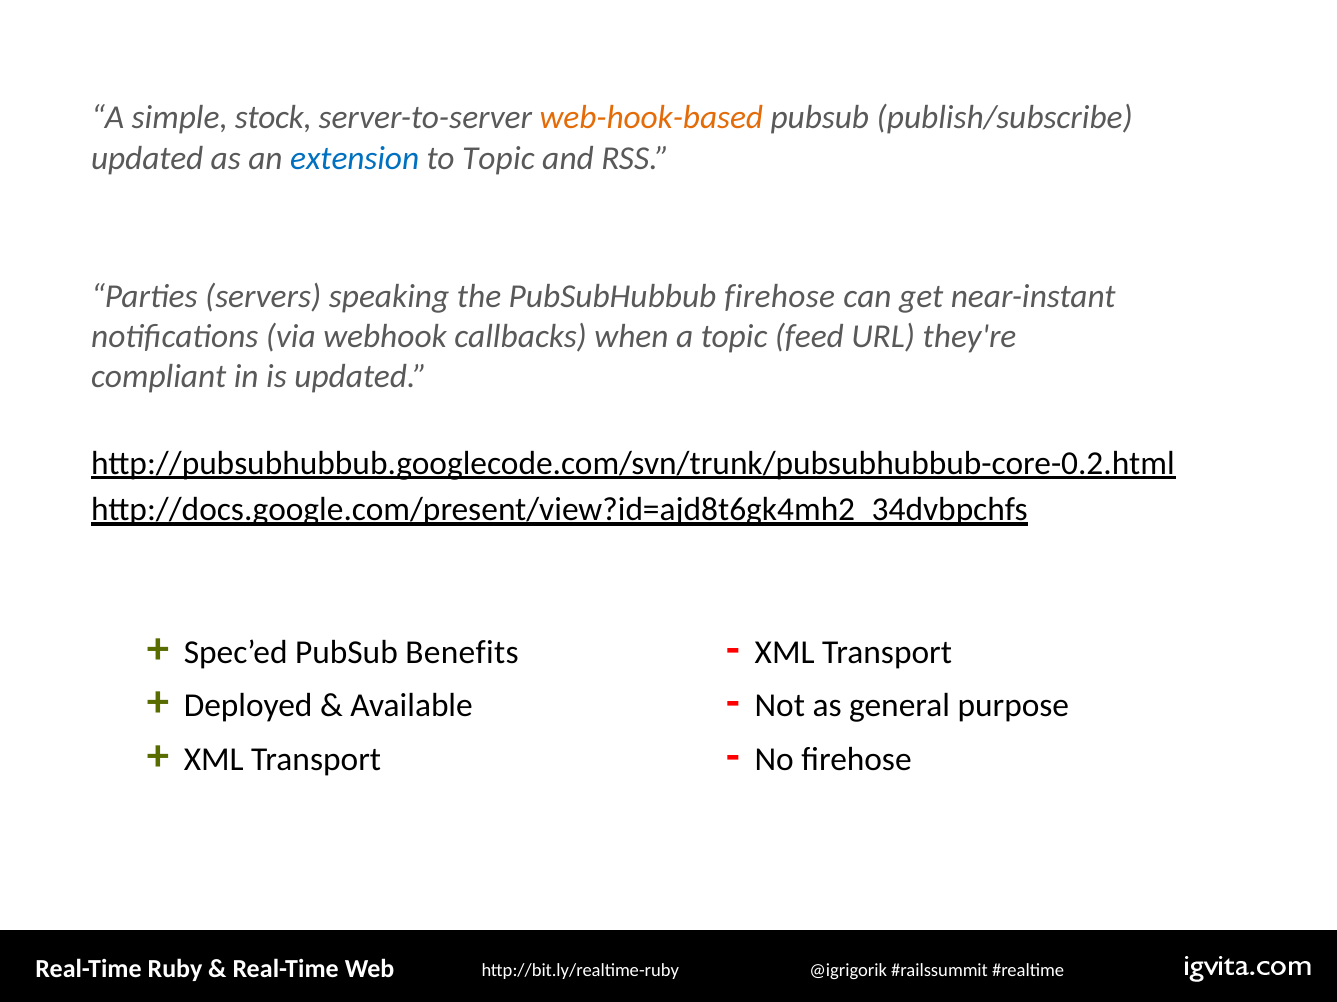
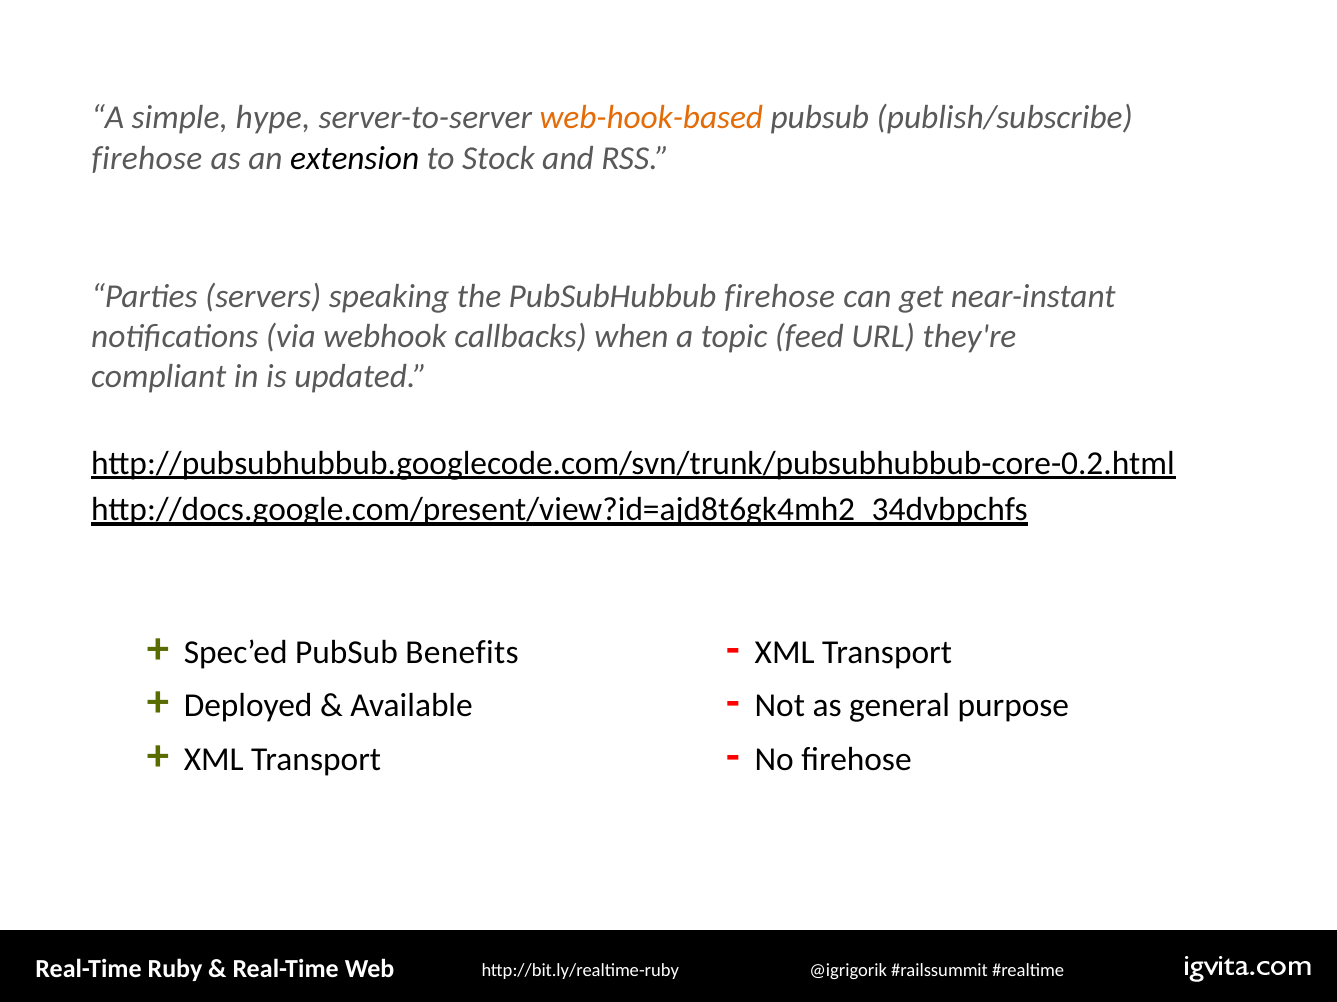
stock: stock -> hype (273, 118)
updated: updated -> firehose (147, 158)
extension colour: blue -> black (355, 158)
to Topic: Topic -> Stock (498, 158)
